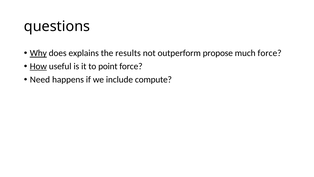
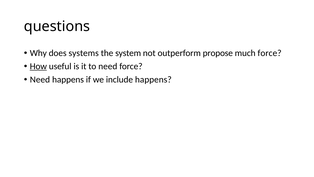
Why underline: present -> none (38, 53)
explains: explains -> systems (84, 53)
results: results -> system (128, 53)
to point: point -> need (108, 66)
include compute: compute -> happens (153, 79)
